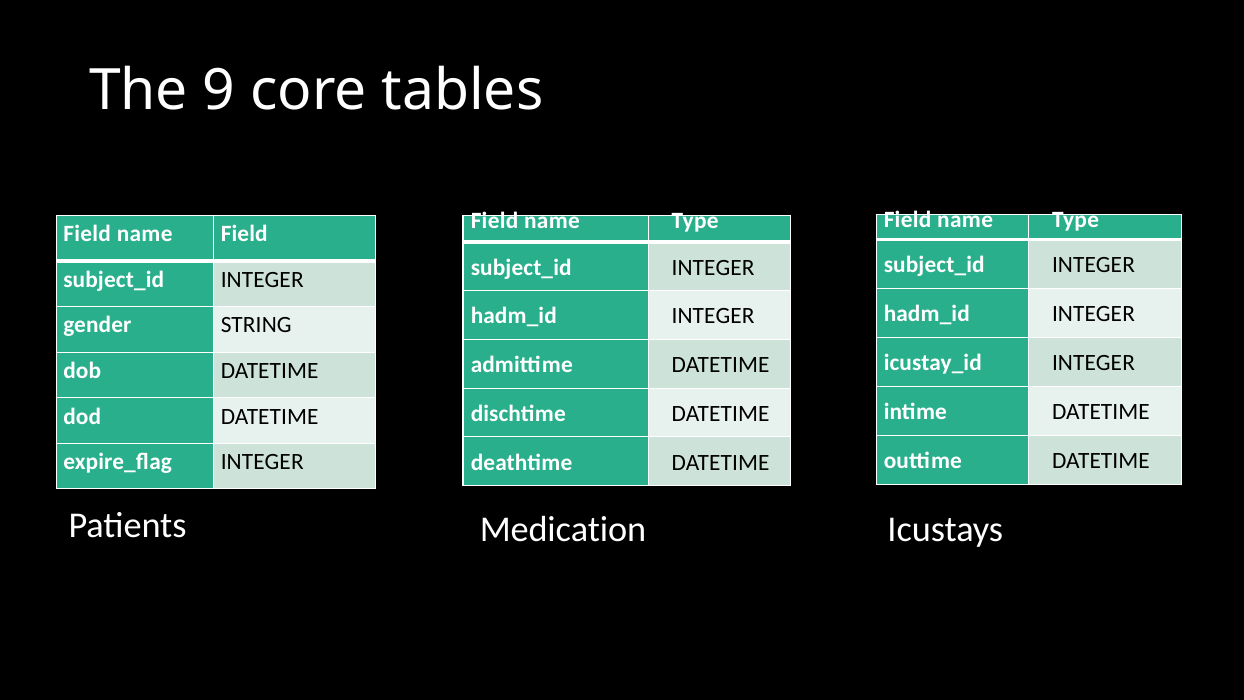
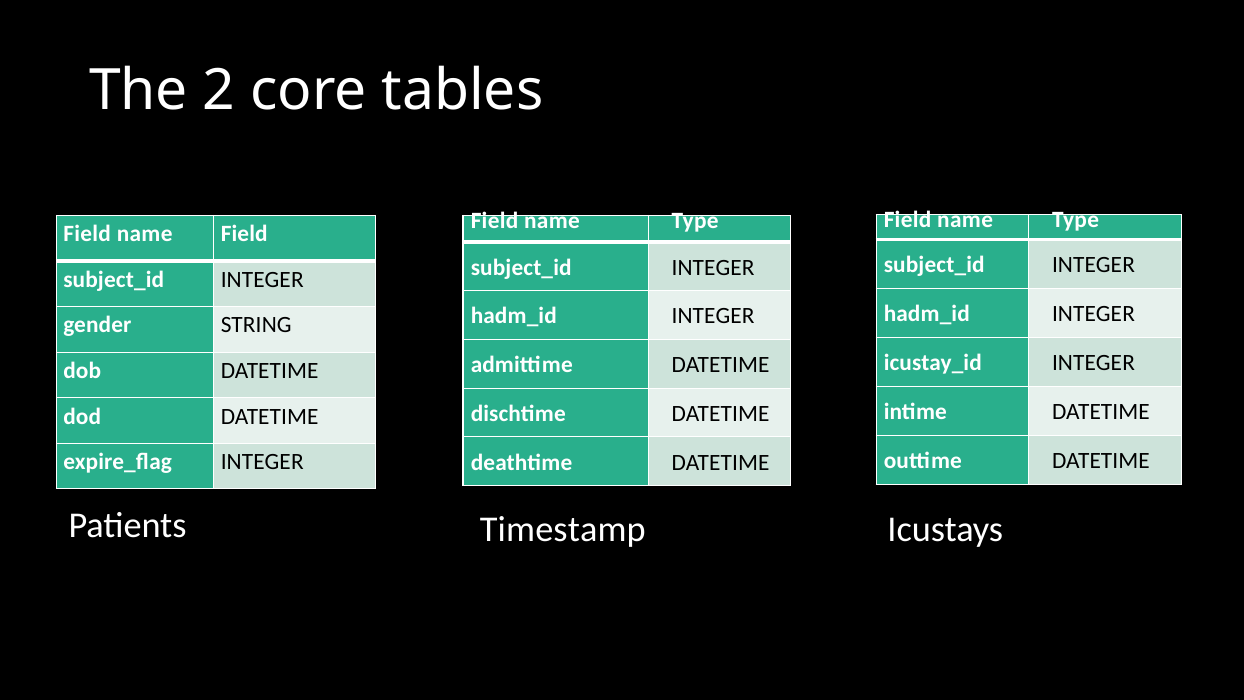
9: 9 -> 2 (219, 91)
Medication: Medication -> Timestamp (563, 529)
